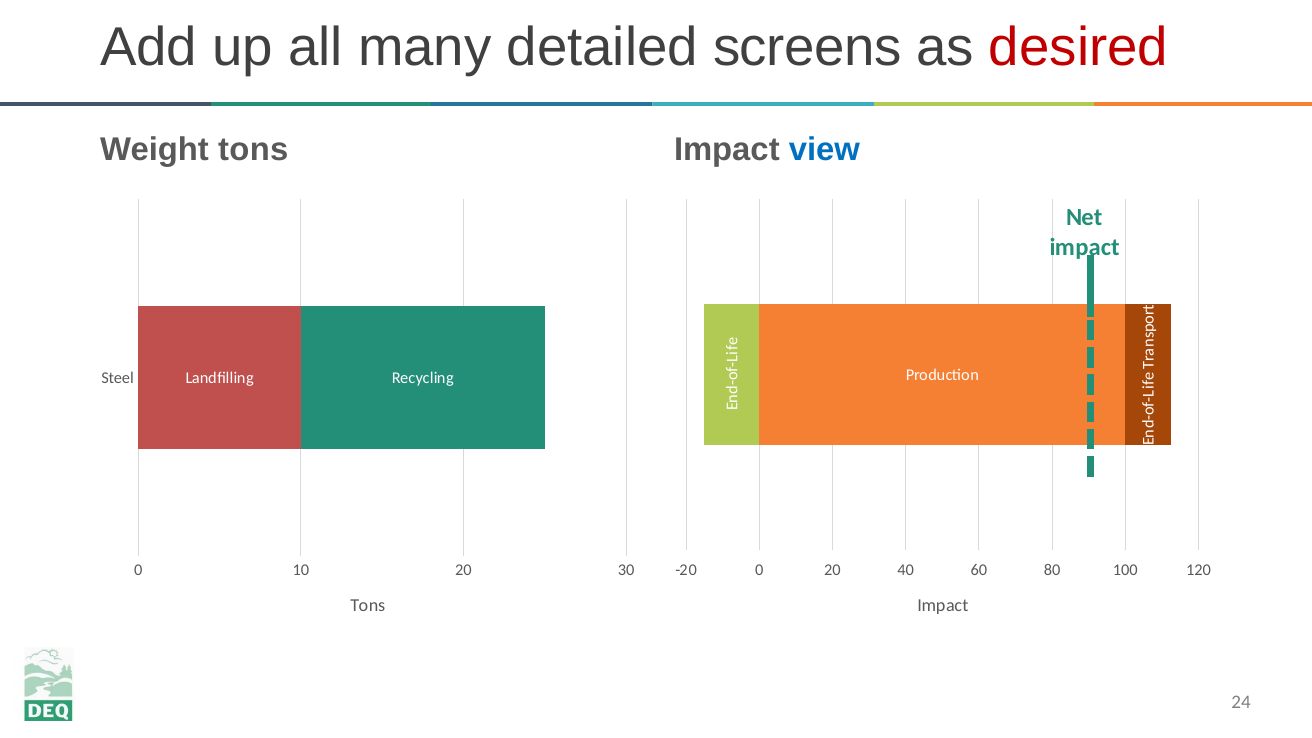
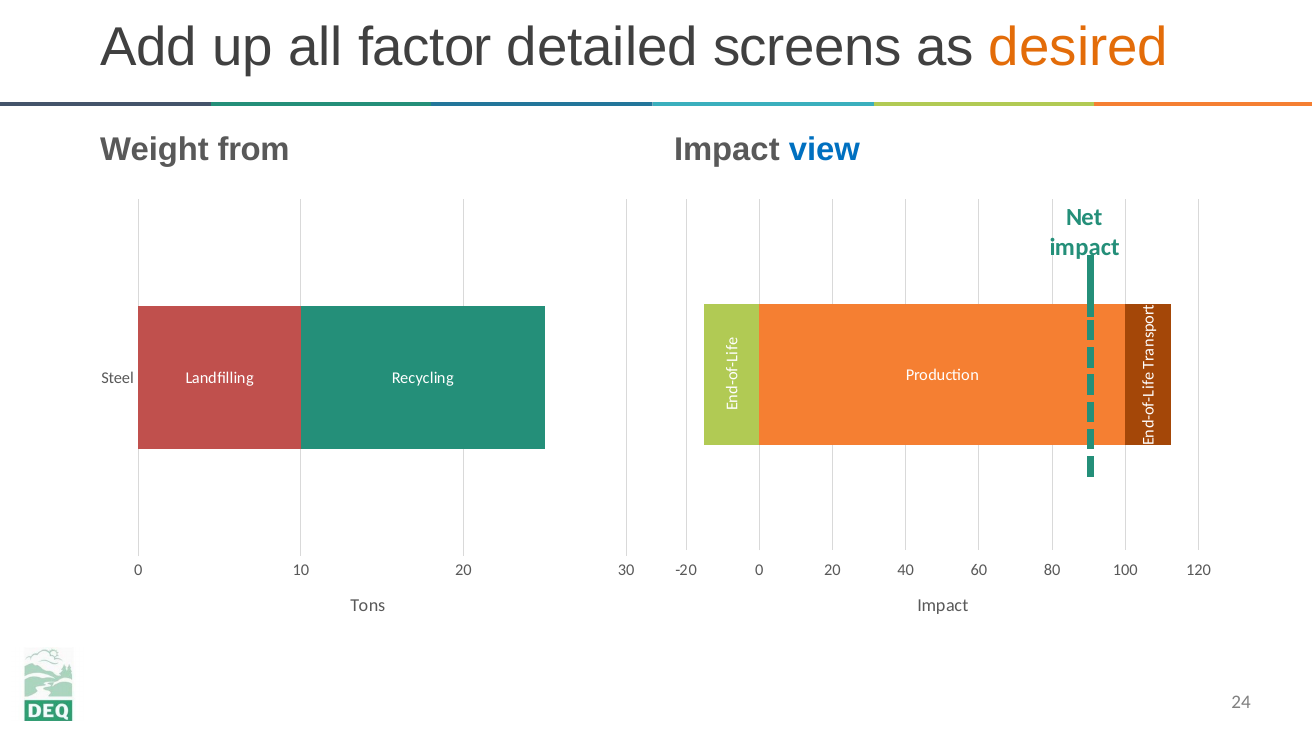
many: many -> factor (425, 48)
desired colour: red -> orange (1079, 48)
Weight tons: tons -> from (254, 149)
